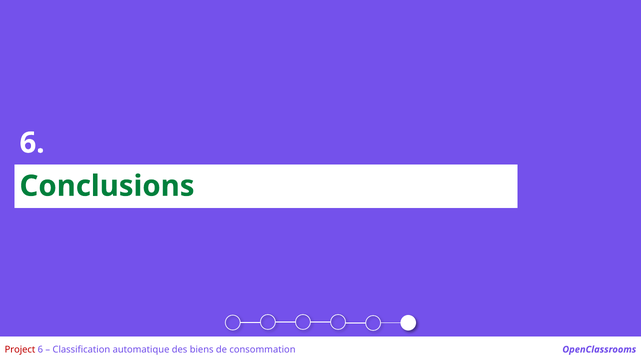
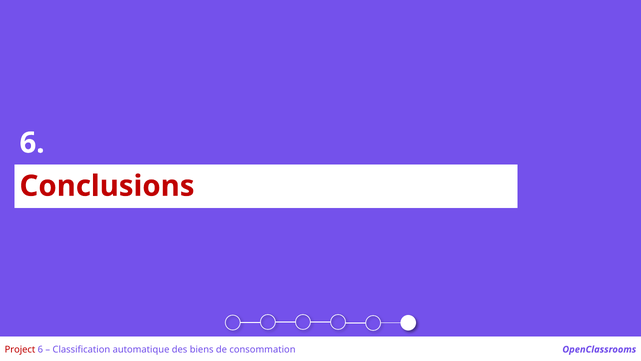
Conclusions colour: green -> red (107, 186)
